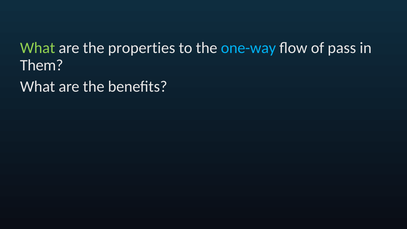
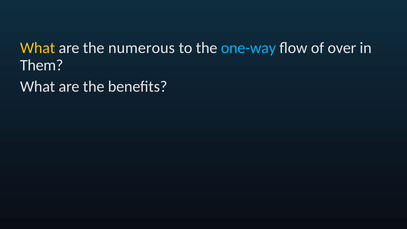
What colour: light green -> yellow (38, 48)
properties: properties -> numerous (142, 48)
pass: pass -> over (342, 48)
